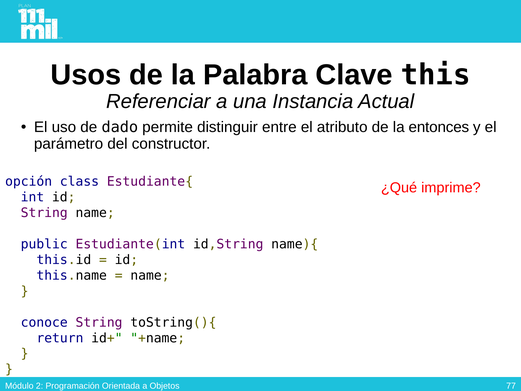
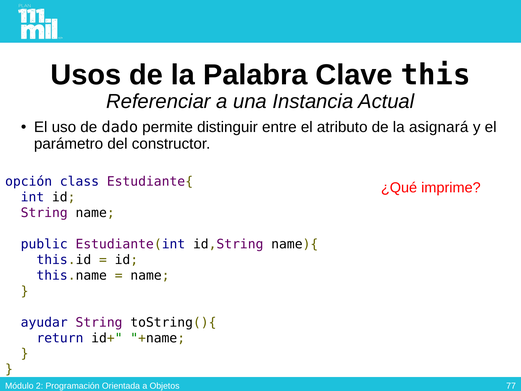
entonces: entonces -> asignará (439, 127)
conoce: conoce -> ayudar (44, 322)
